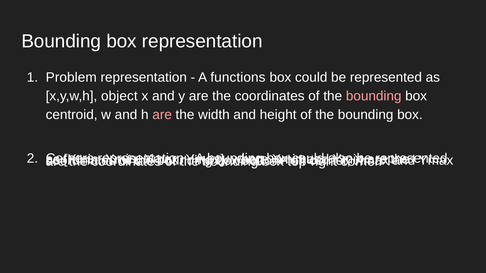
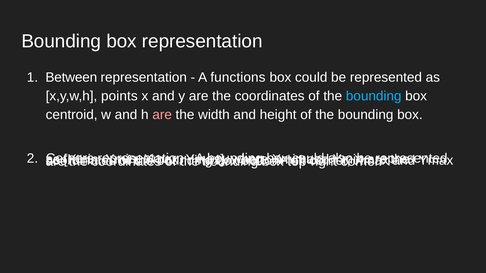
Problem: Problem -> Between (71, 78)
object: object -> points (119, 96)
bounding colour: pink -> light blue (374, 96)
